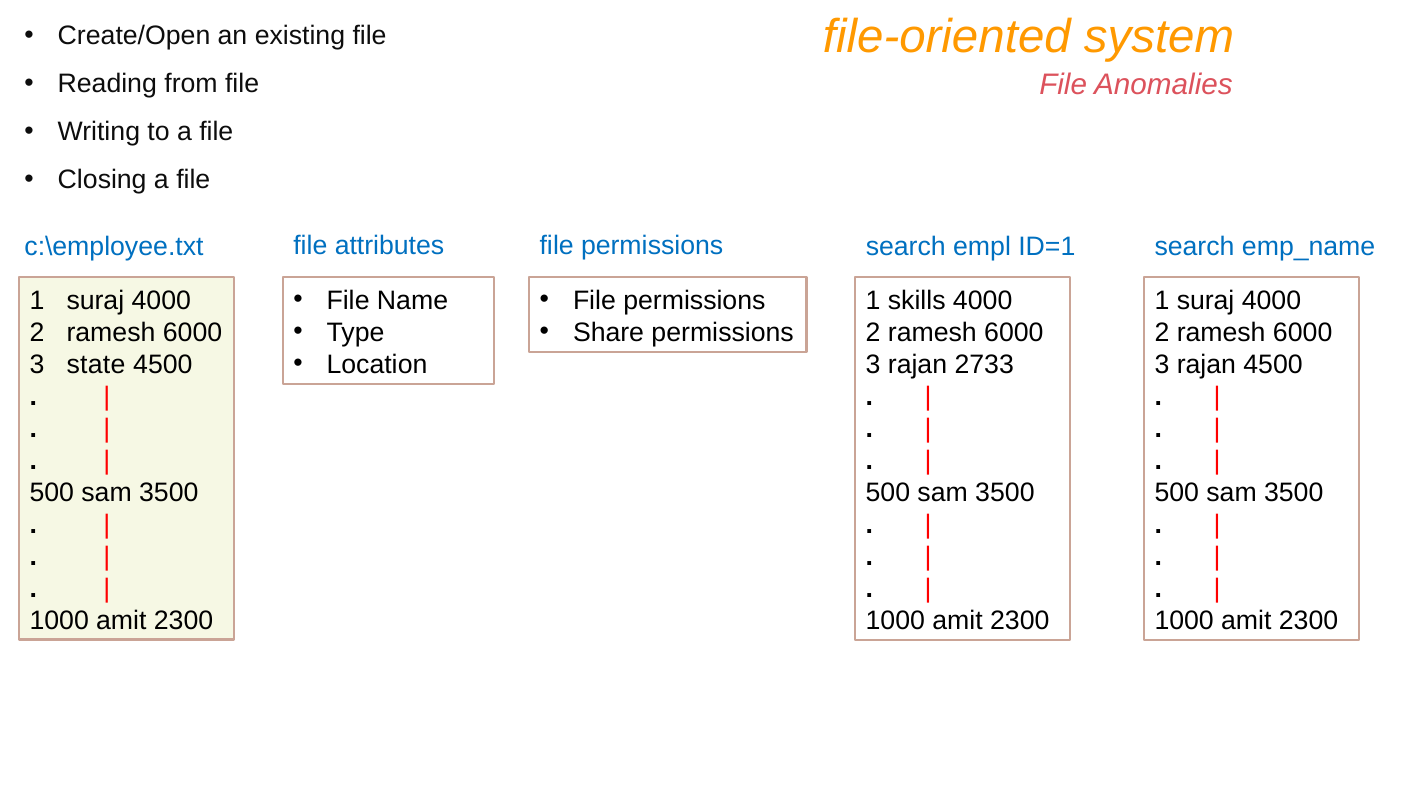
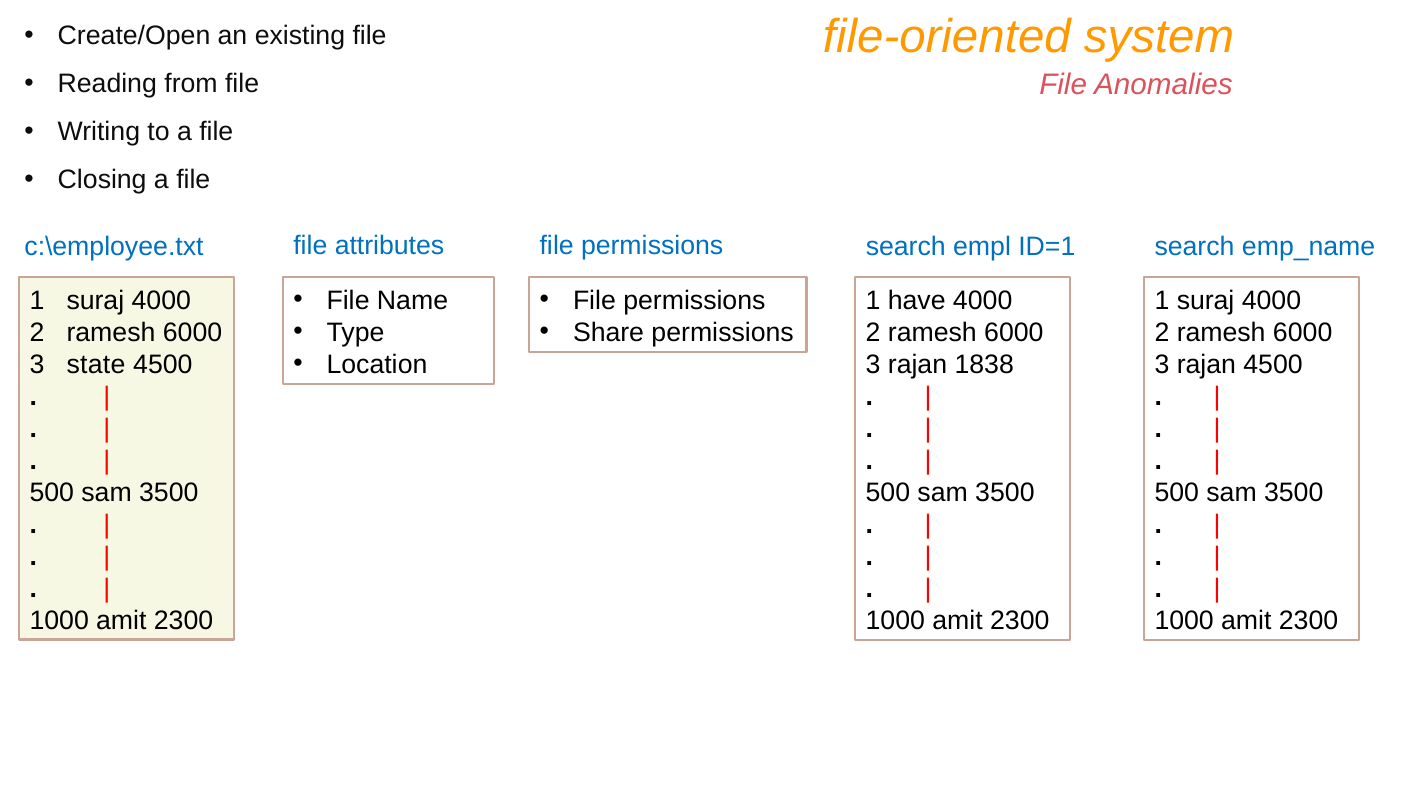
skills: skills -> have (917, 301)
2733: 2733 -> 1838 (984, 365)
